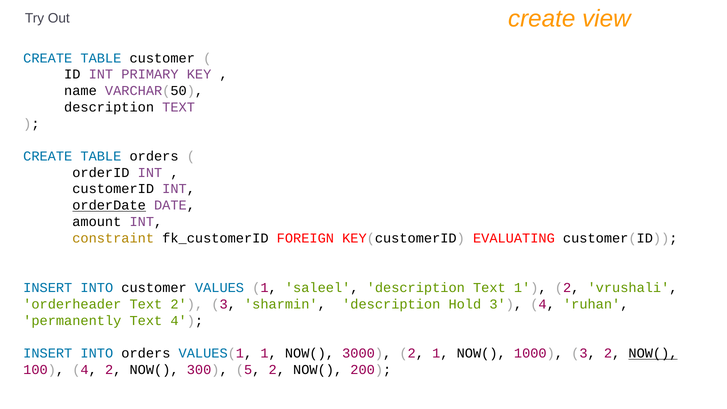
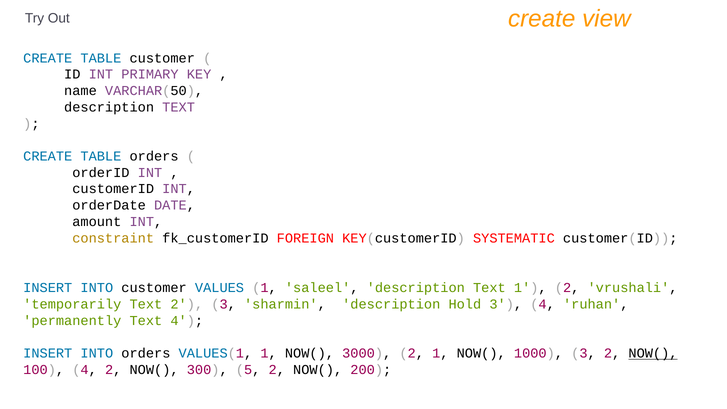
orderDate underline: present -> none (109, 205)
EVALUATING: EVALUATING -> SYSTEMATIC (514, 238)
orderheader: orderheader -> temporarily (72, 304)
